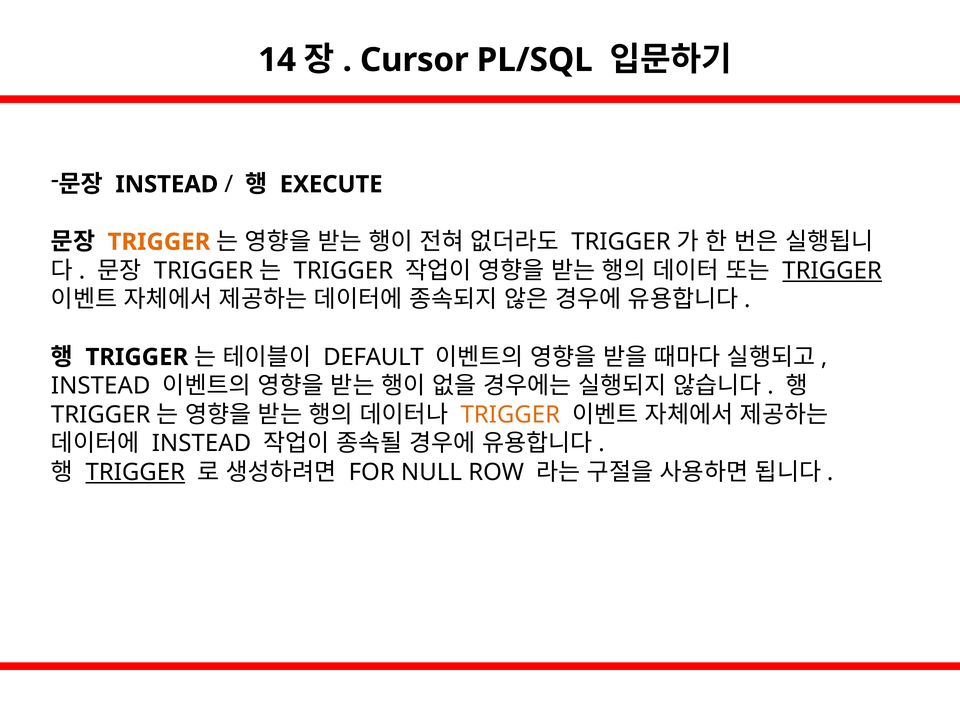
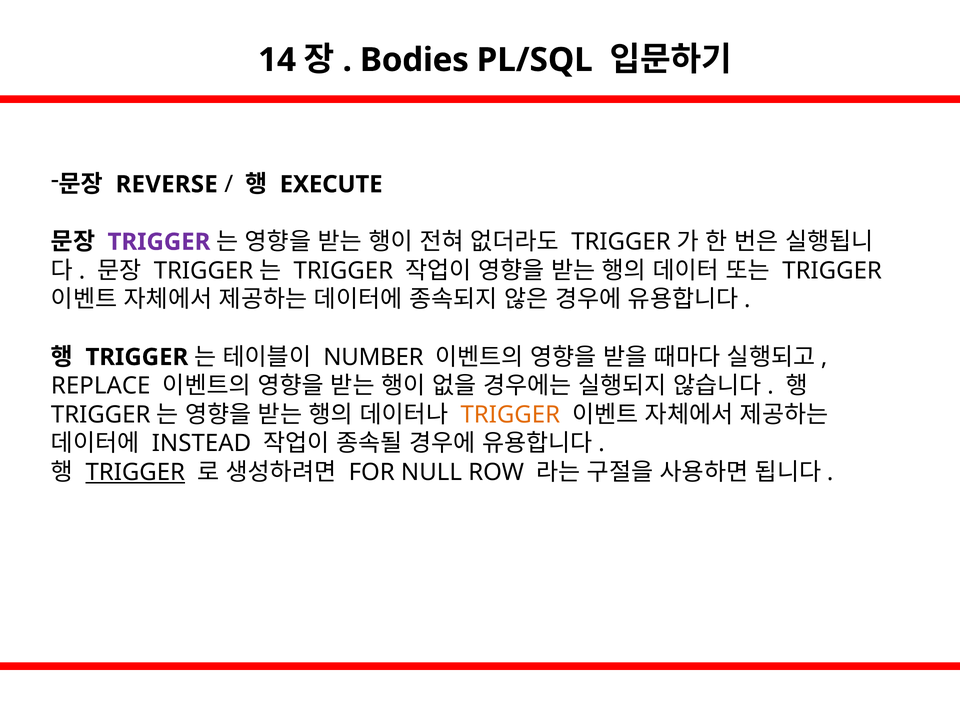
Cursor: Cursor -> Bodies (414, 60)
INSTEAD: INSTEAD -> REVERSE (167, 184)
TRIGGER colour: orange -> purple (159, 242)
TRIGGER underline: present -> none (832, 271)
DEFAULT: DEFAULT -> NUMBER (373, 357)
INSTEAD: INSTEAD -> REPLACE (101, 386)
